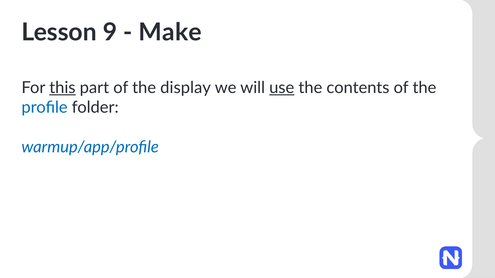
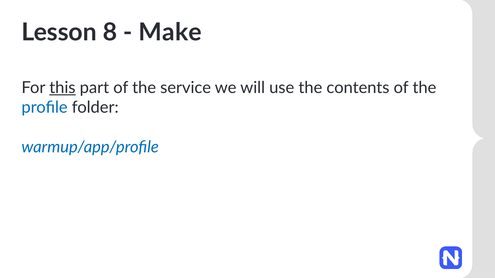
9: 9 -> 8 (110, 32)
display: display -> service (186, 88)
use underline: present -> none (282, 88)
